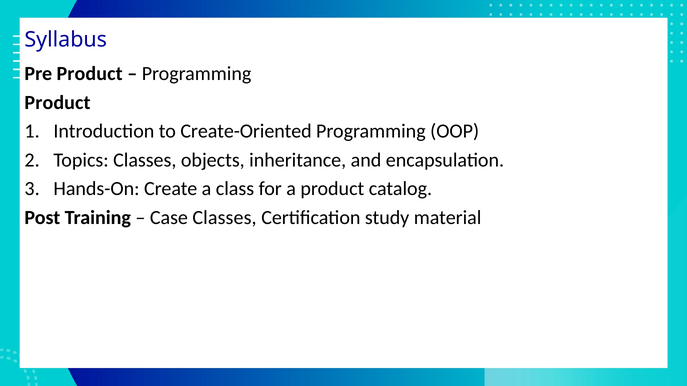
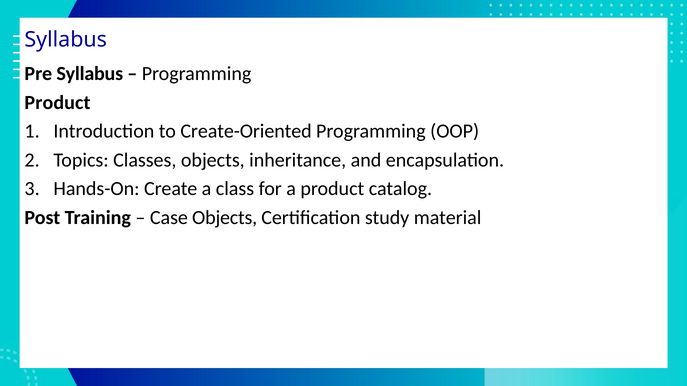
Pre Product: Product -> Syllabus (90, 74)
Case Classes: Classes -> Objects (225, 218)
